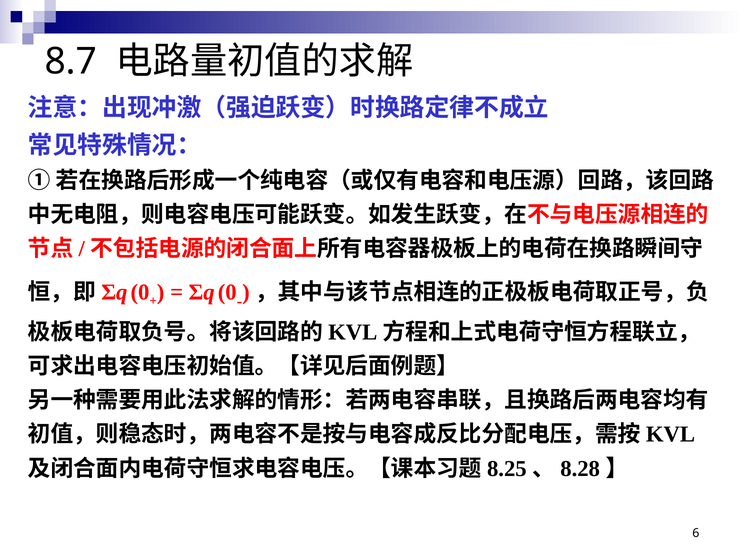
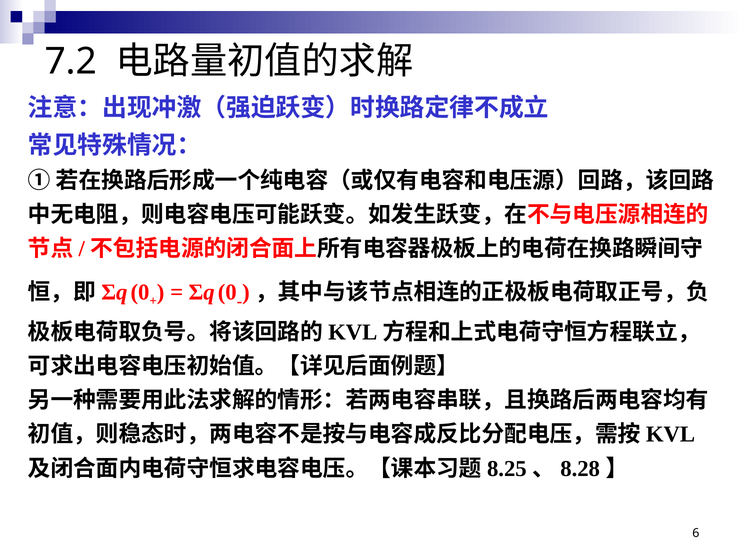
8.7: 8.7 -> 7.2 (71, 61)
